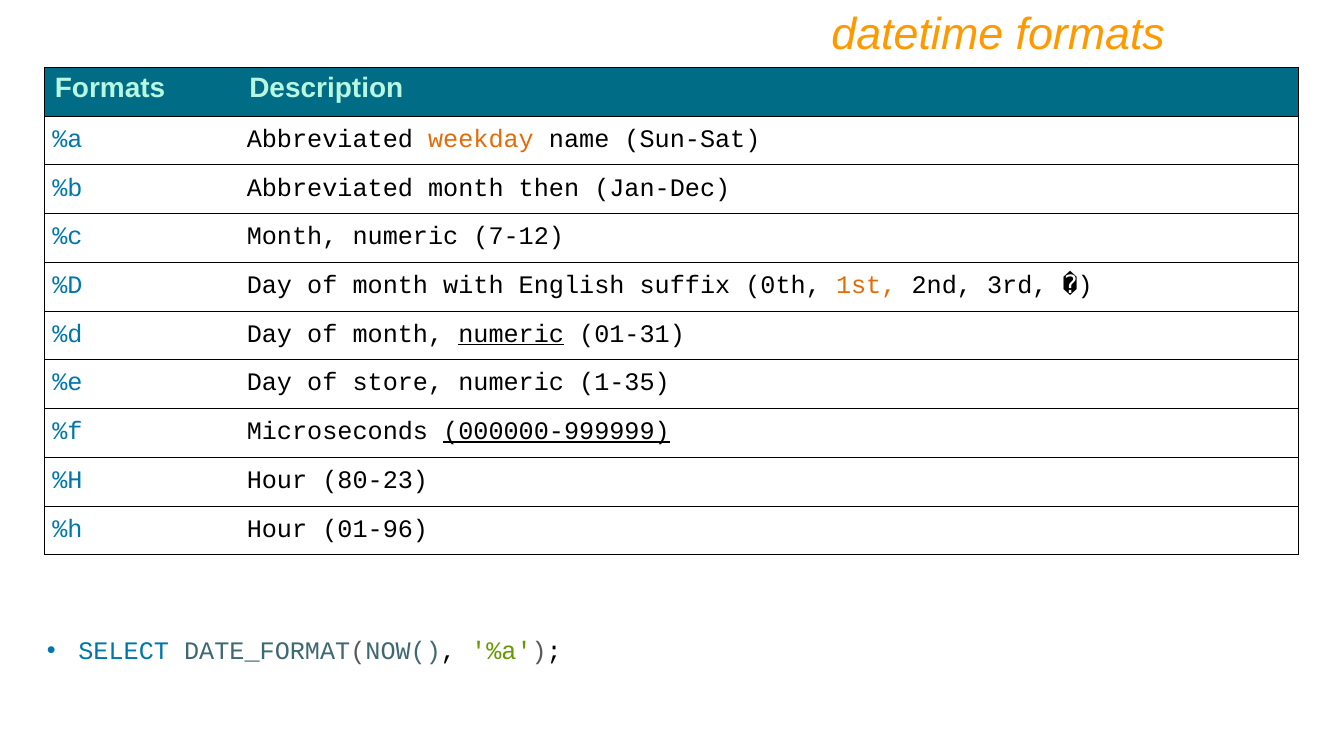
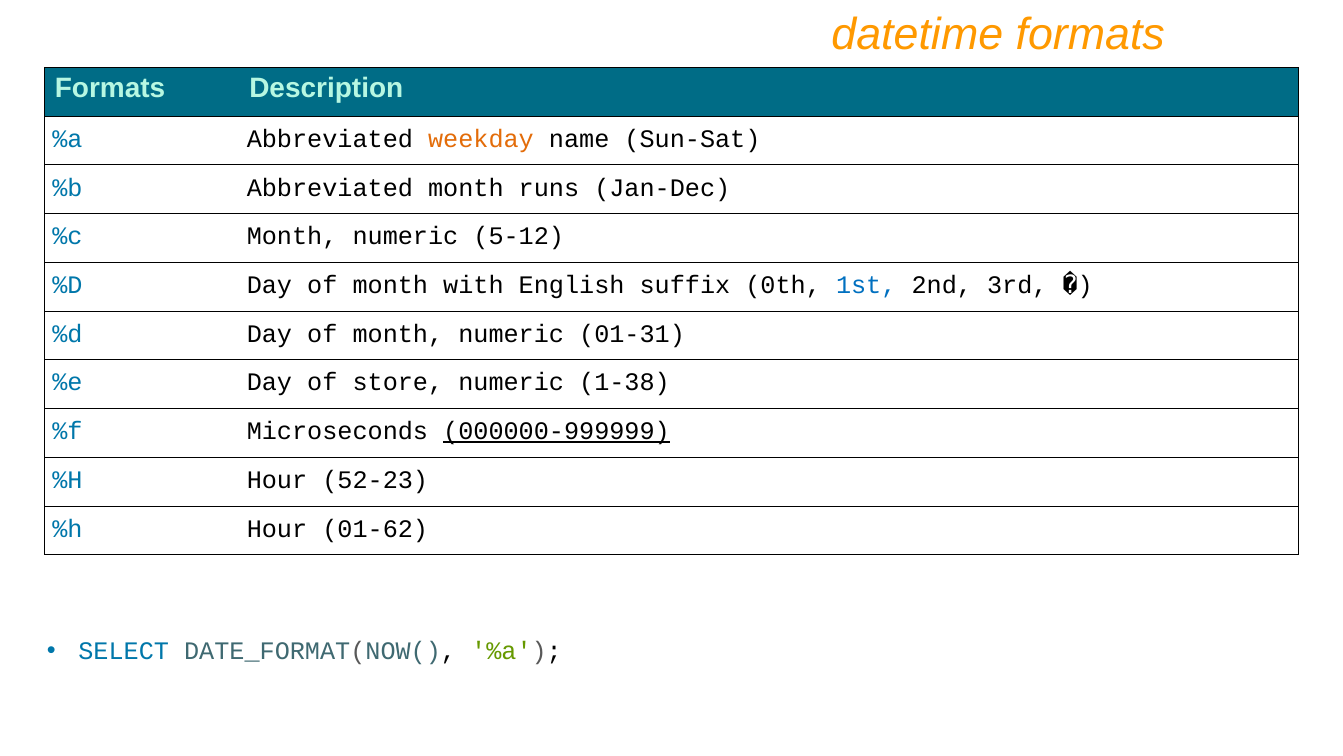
then: then -> runs (549, 188)
7-12: 7-12 -> 5-12 (519, 236)
1st colour: orange -> blue (866, 285)
numeric underline: present -> none (511, 334)
1-35: 1-35 -> 1-38 (624, 382)
80-23: 80-23 -> 52-23 (375, 480)
01-96: 01-96 -> 01-62 (375, 528)
